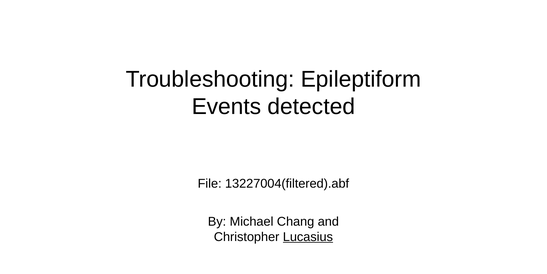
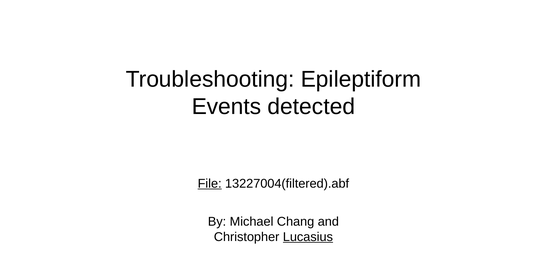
File underline: none -> present (210, 183)
